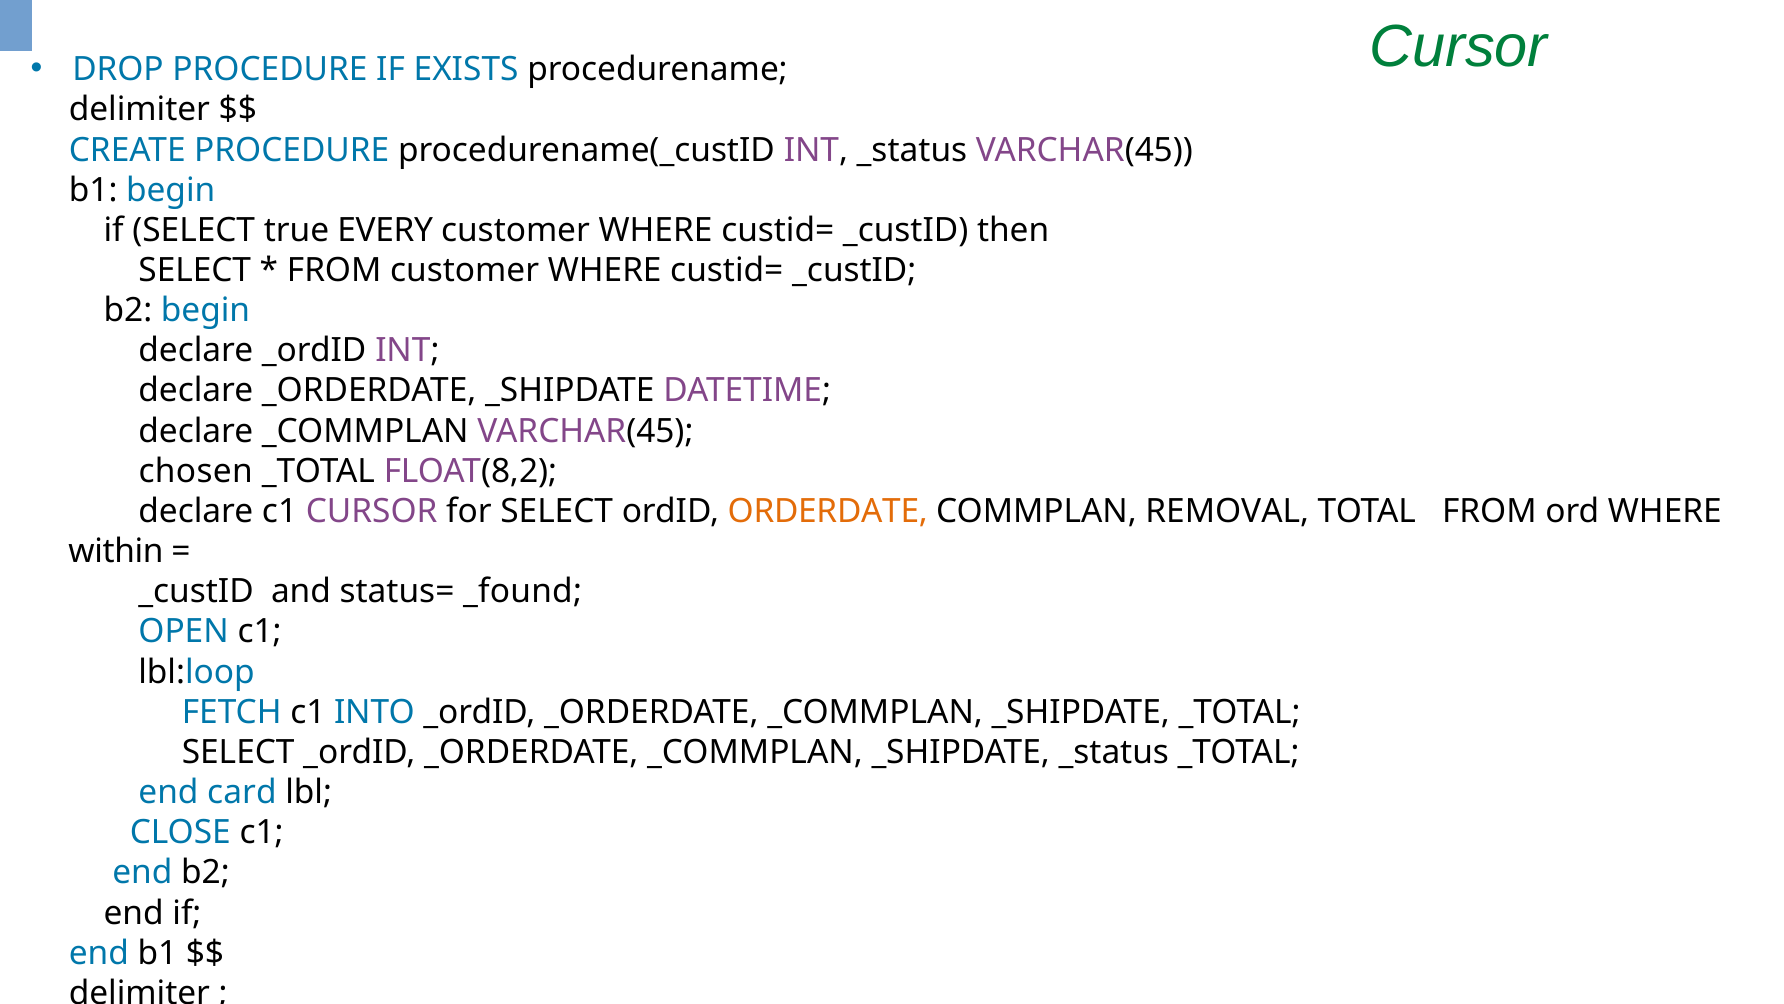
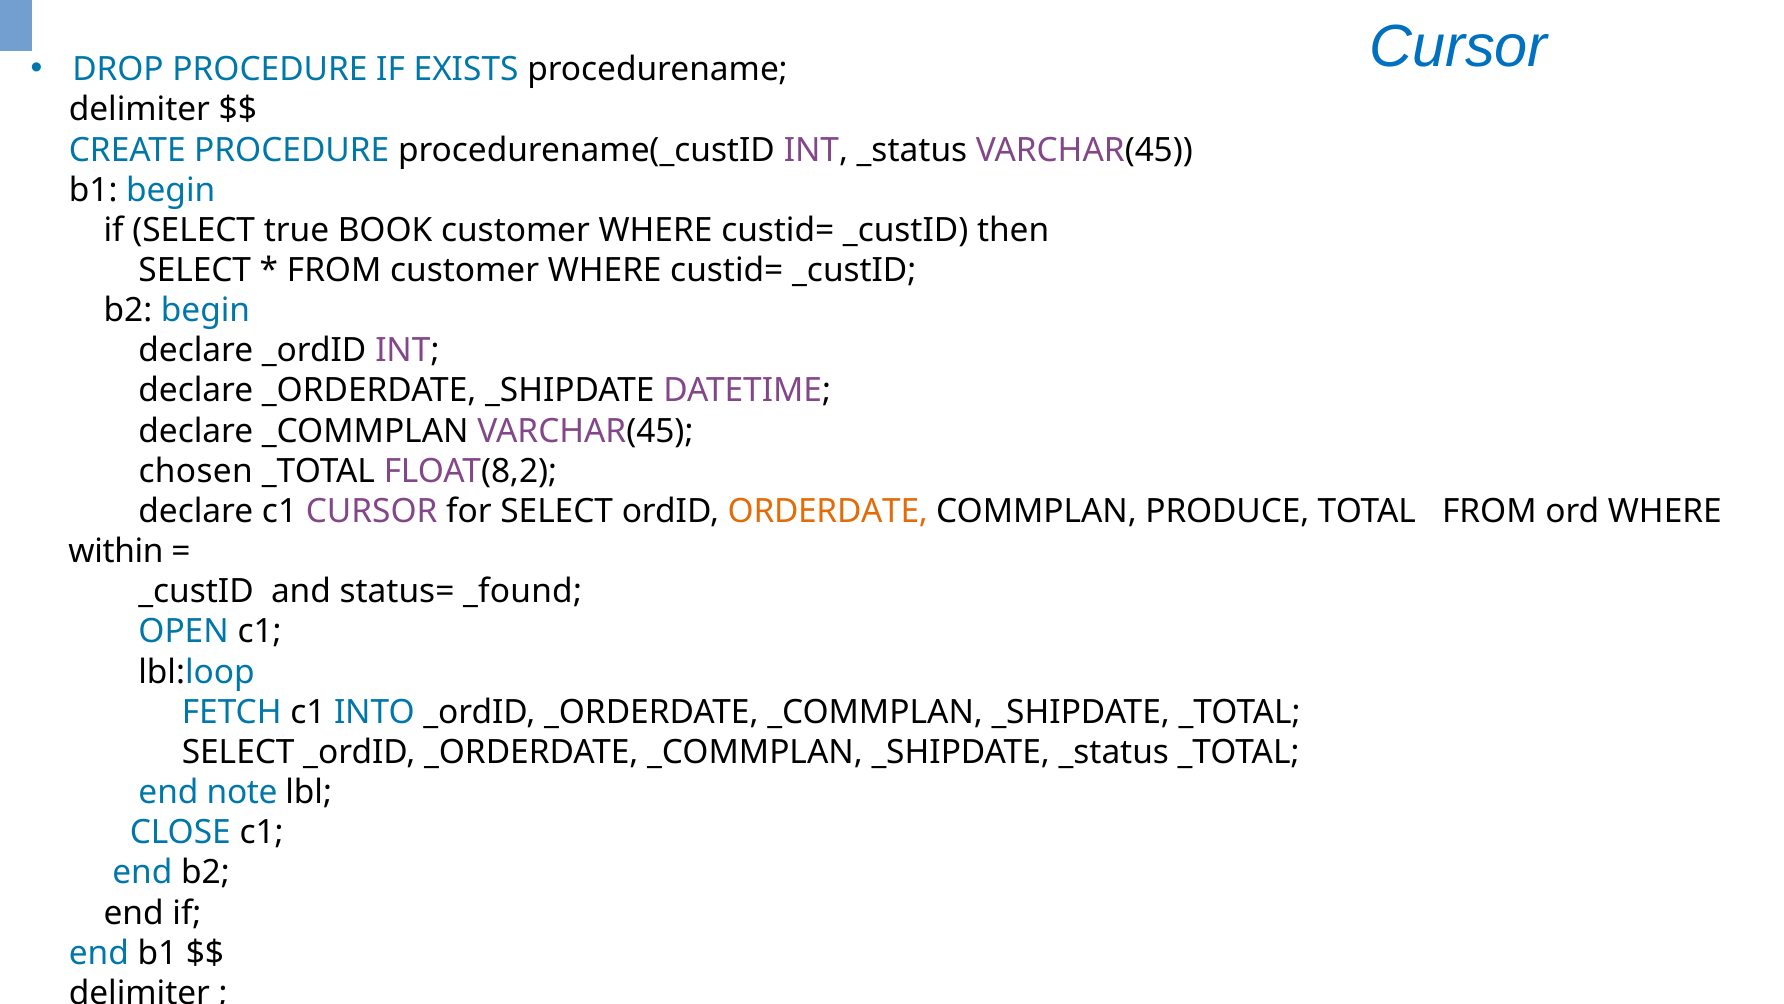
Cursor colour: green -> blue (1458, 46)
EVERY: EVERY -> BOOK (385, 230)
REMOVAL: REMOVAL -> PRODUCE (1227, 511)
card: card -> note (242, 792)
